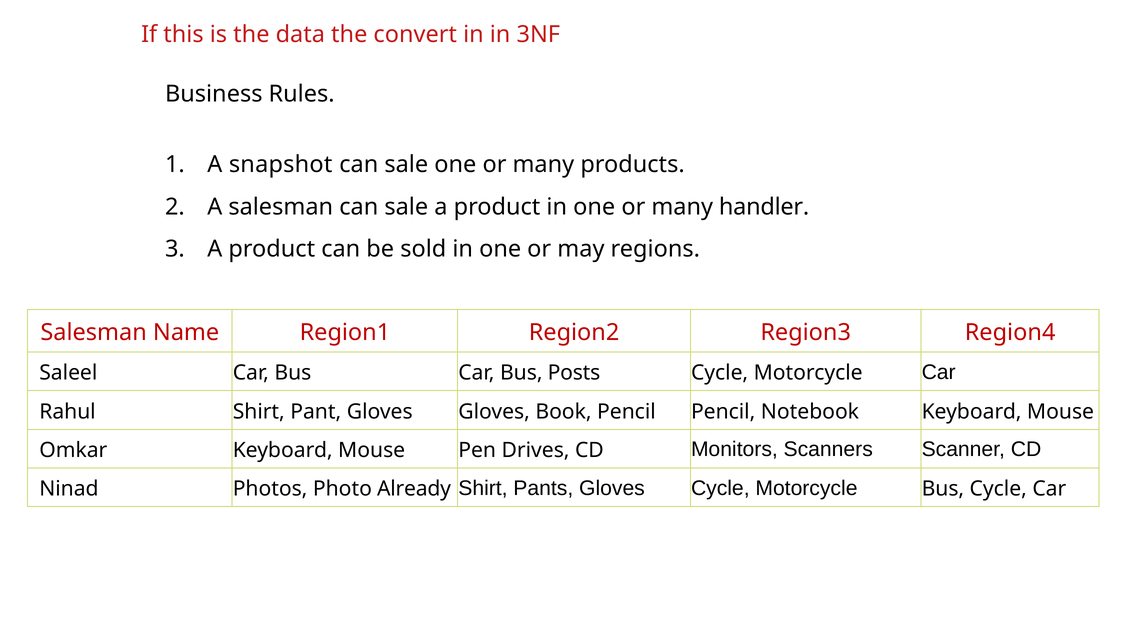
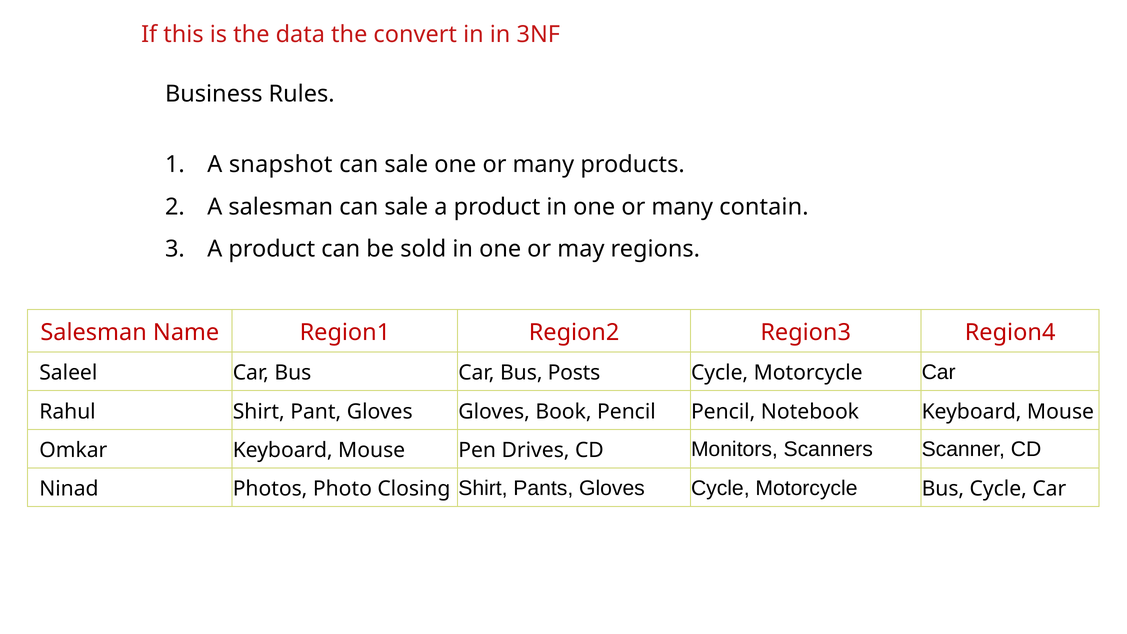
handler: handler -> contain (764, 207)
Already: Already -> Closing (414, 489)
